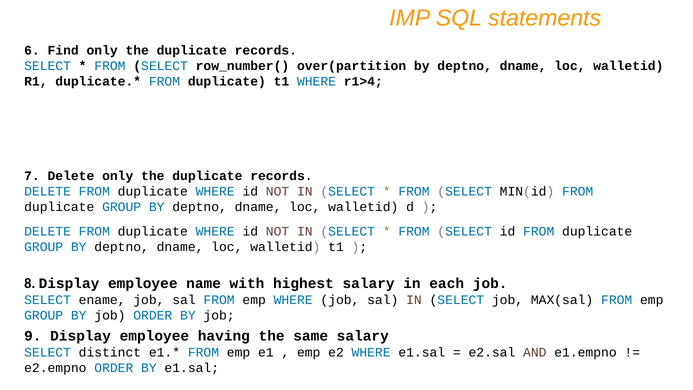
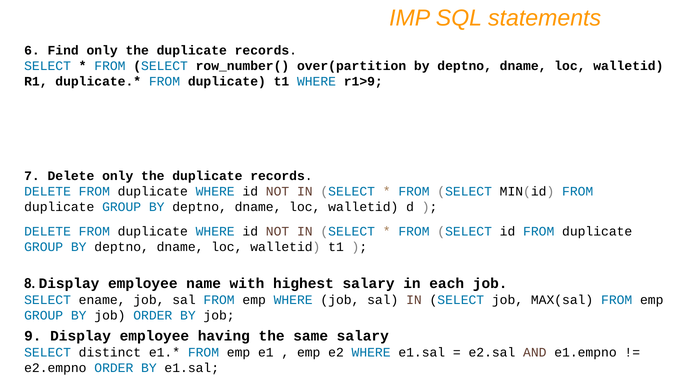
r1>4: r1>4 -> r1>9 (363, 81)
